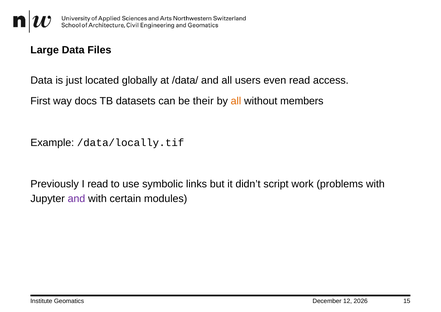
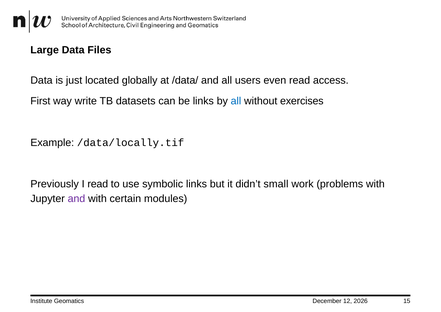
docs: docs -> write (86, 101)
be their: their -> links (203, 101)
all colour: orange -> blue (236, 101)
members: members -> exercises (302, 101)
script: script -> small (276, 184)
